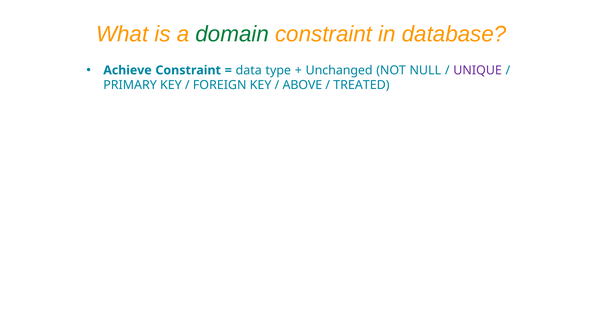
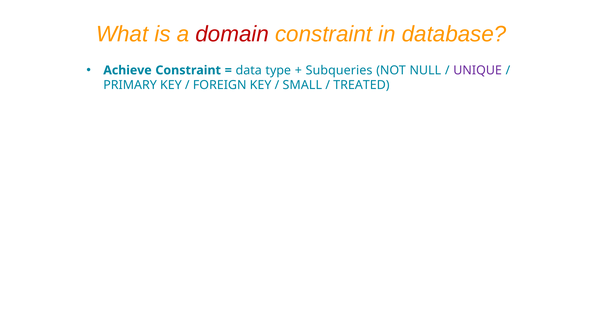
domain colour: green -> red (232, 34)
Unchanged: Unchanged -> Subqueries (339, 70)
ABOVE: ABOVE -> SMALL (302, 85)
